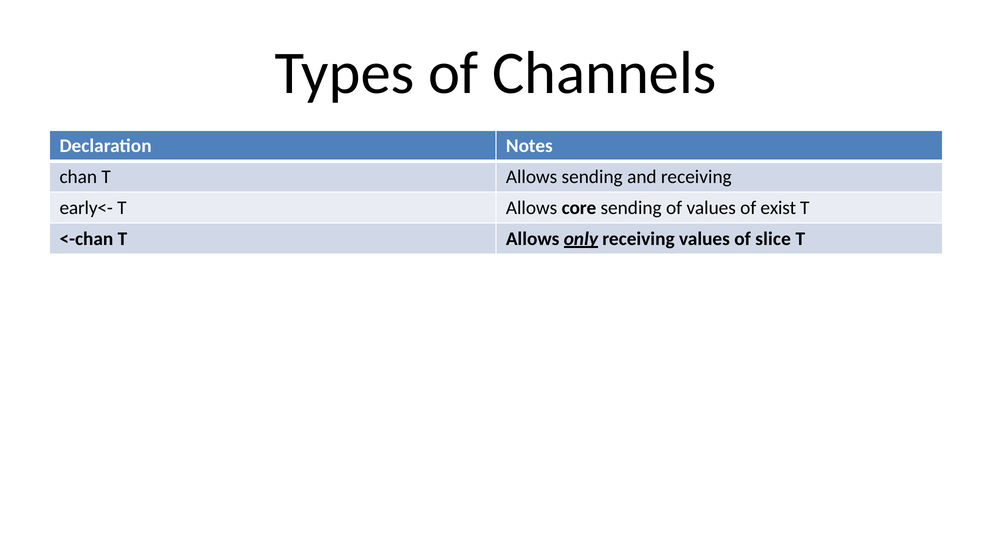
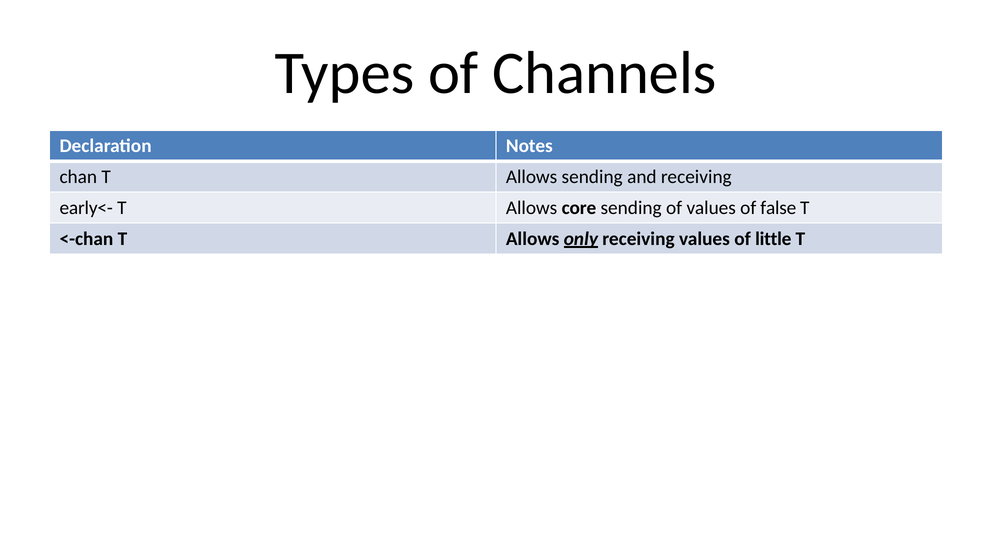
exist: exist -> false (778, 208)
slice: slice -> little (773, 239)
